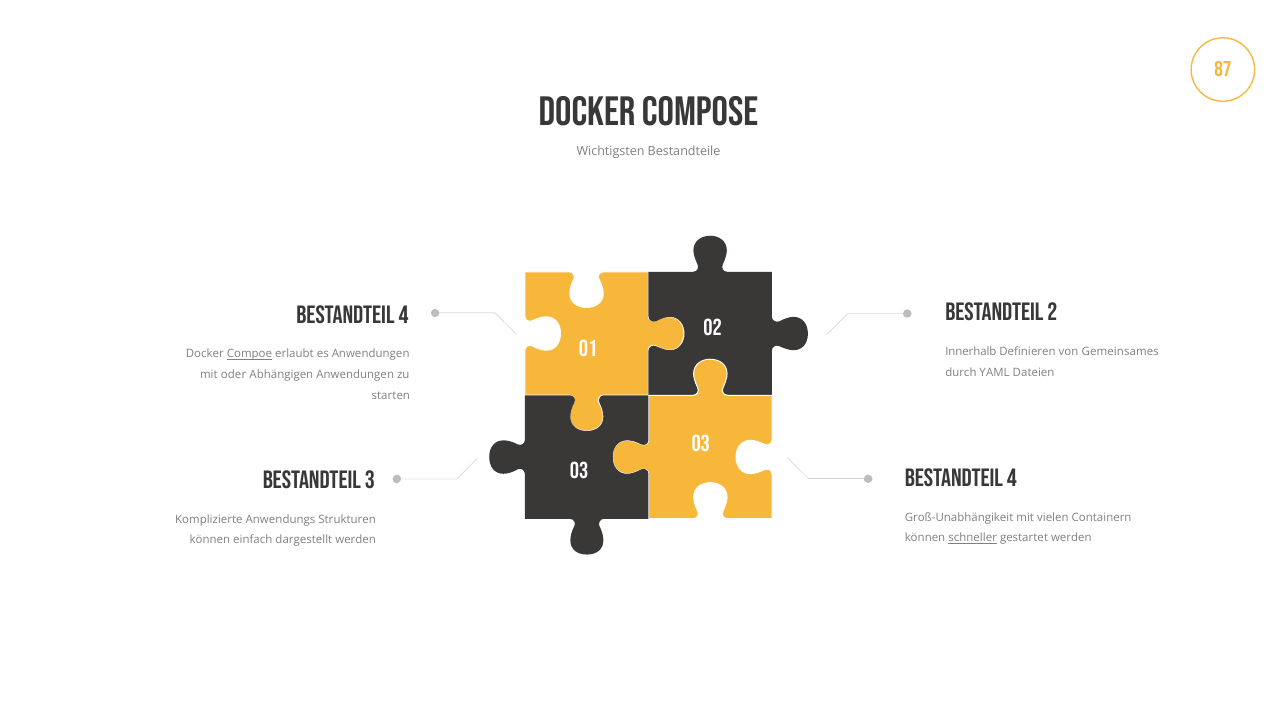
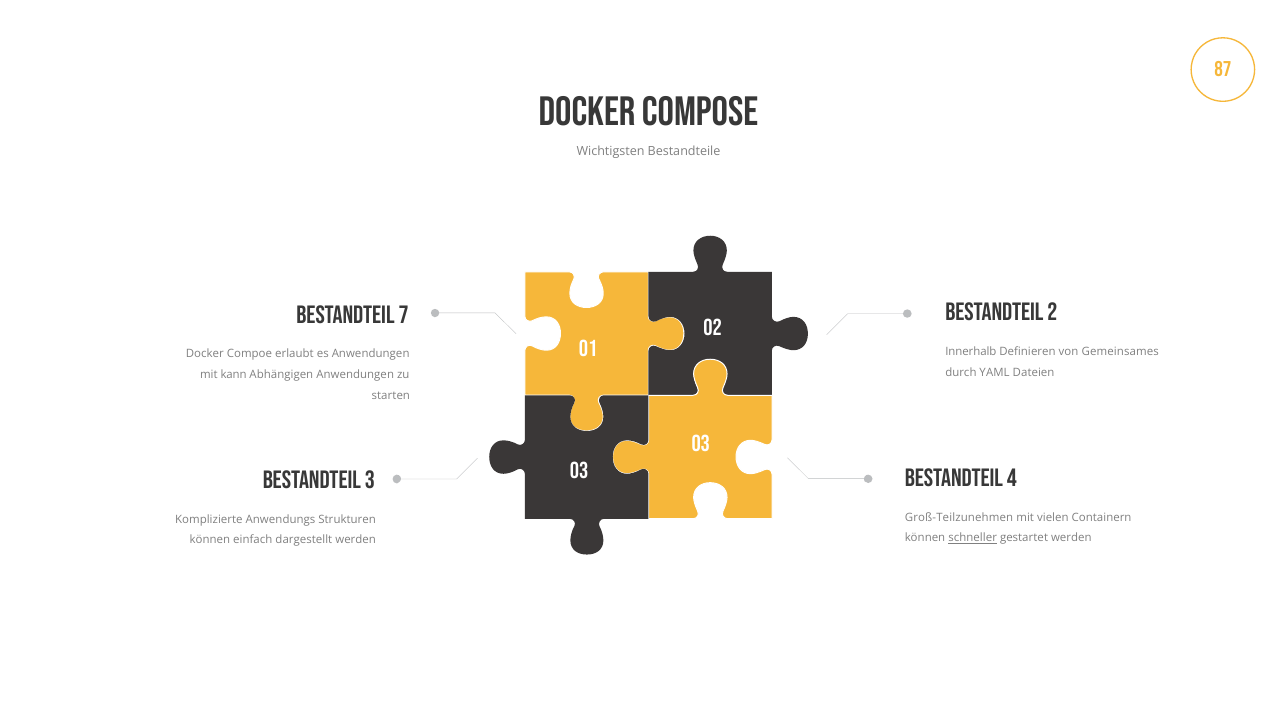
4: 4 -> 7 (404, 315)
Compoe underline: present -> none (249, 354)
oder: oder -> kann (234, 375)
Groß-Unabhängikeit: Groß-Unabhängikeit -> Groß-Teilzunehmen (959, 517)
